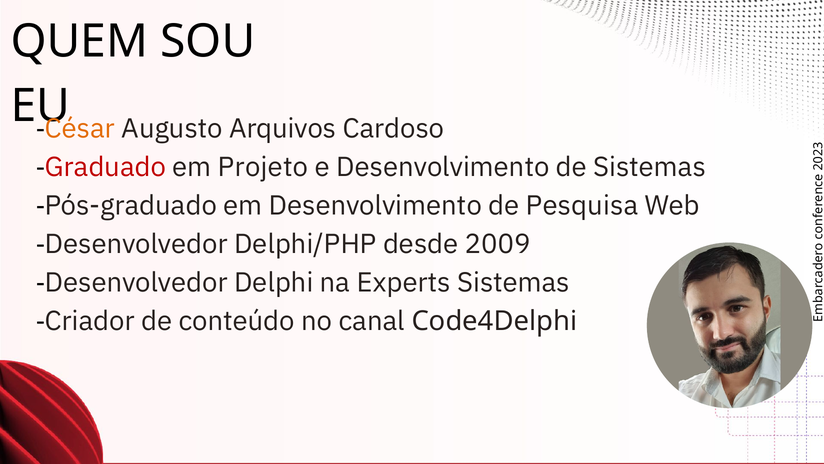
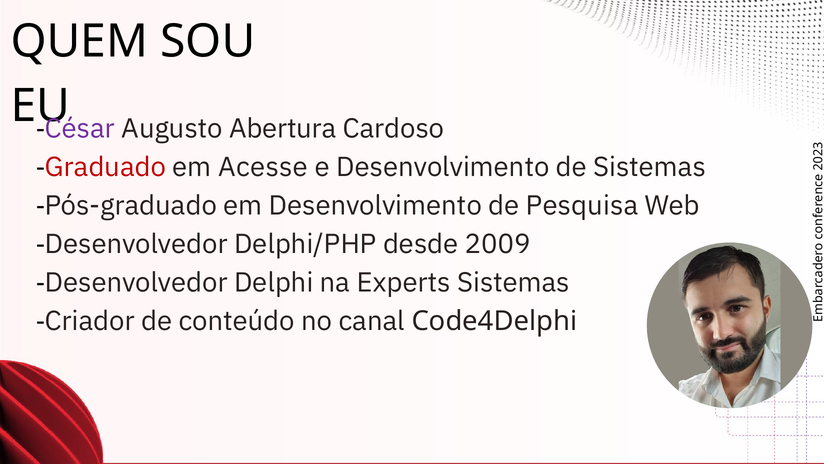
César colour: orange -> purple (80, 129)
Arquivos: Arquivos -> Abertura (283, 129)
Projeto: Projeto -> Acesse (263, 167)
